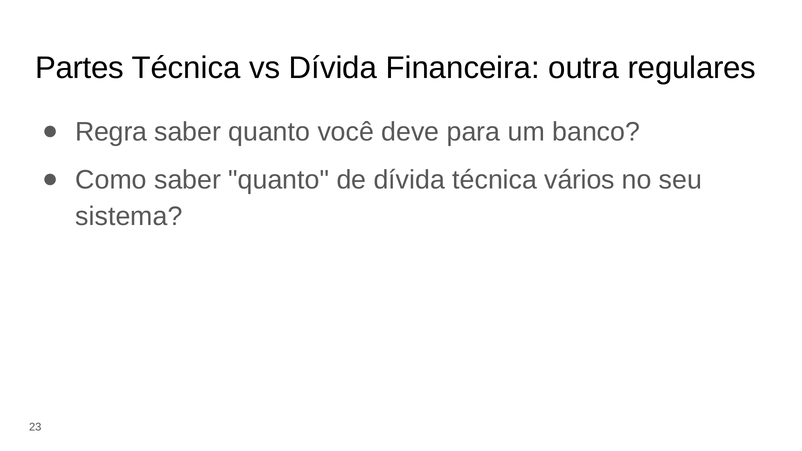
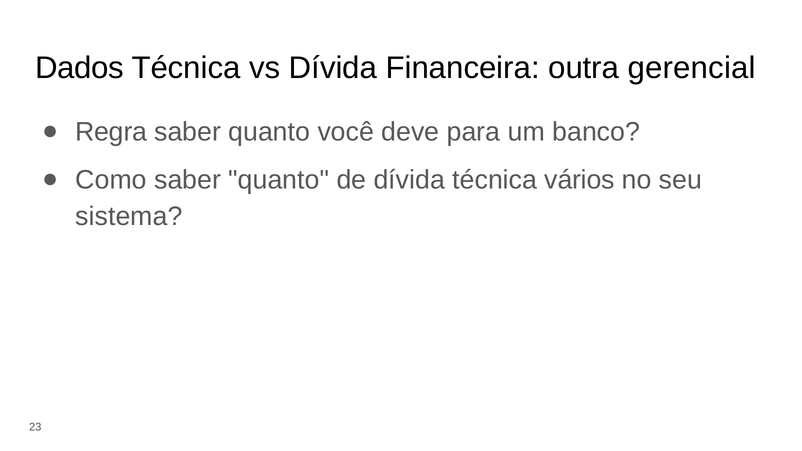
Partes: Partes -> Dados (80, 68)
regulares: regulares -> gerencial (692, 68)
